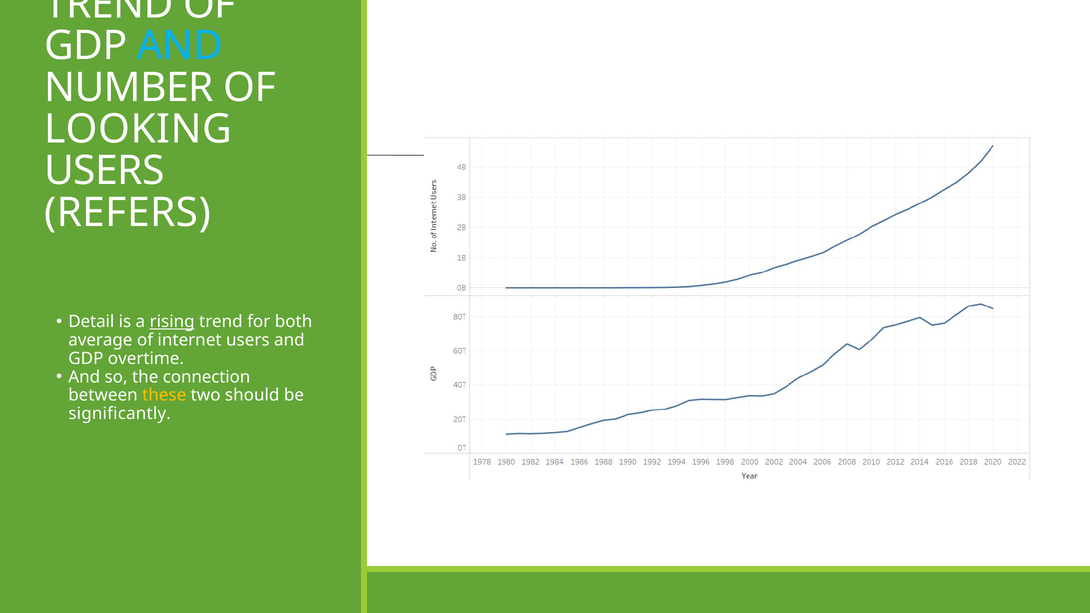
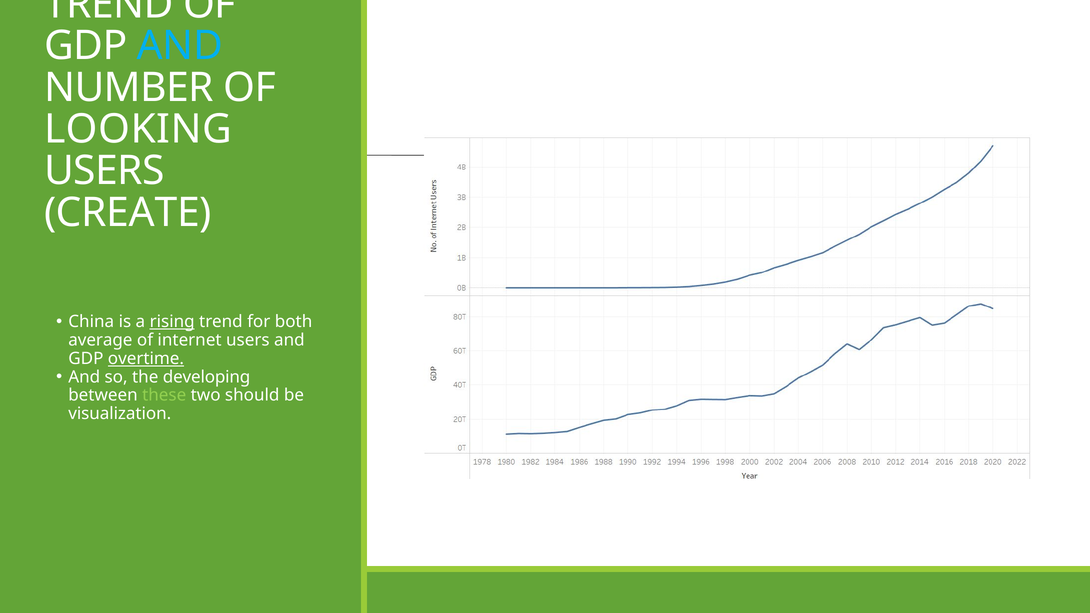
REFERS: REFERS -> CREATE (128, 213)
Detail: Detail -> China (91, 322)
overtime underline: none -> present (146, 359)
connection: connection -> developing (207, 377)
these colour: yellow -> light green (164, 395)
significantly: significantly -> visualization (120, 414)
